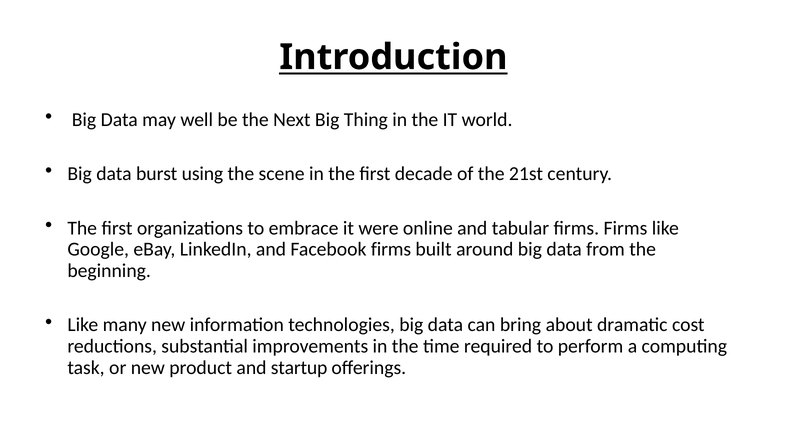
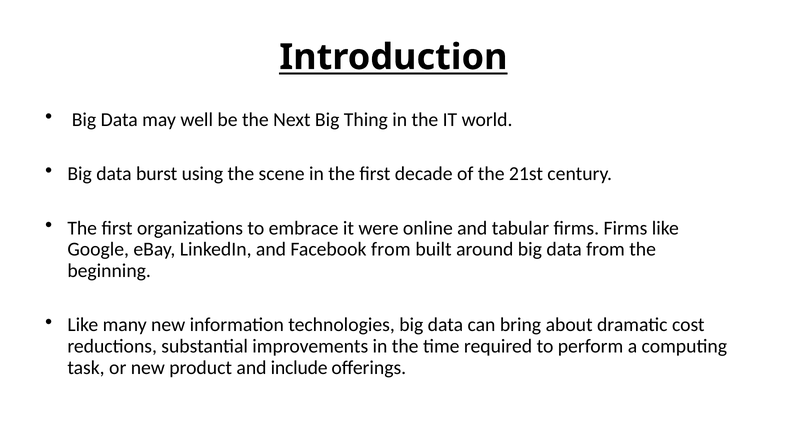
Facebook firms: firms -> from (391, 249)
startup: startup -> include (299, 367)
